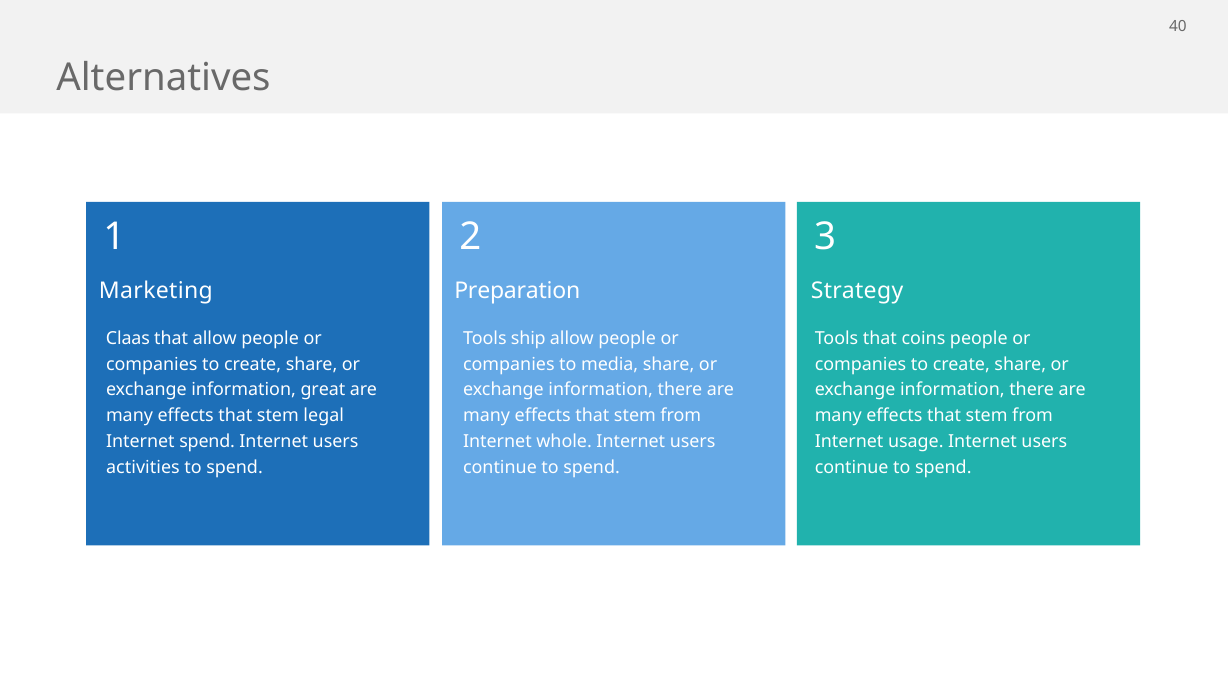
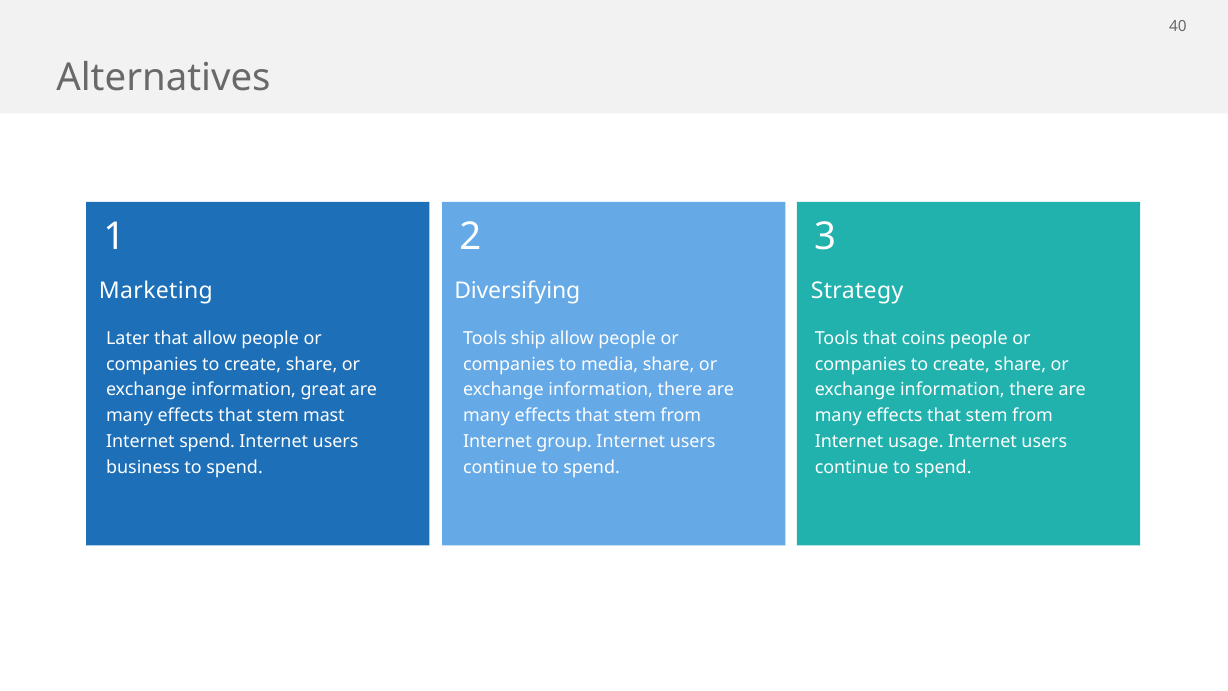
Preparation: Preparation -> Diversifying (517, 291)
Claas: Claas -> Later (128, 338)
legal: legal -> mast (324, 416)
whole: whole -> group (564, 442)
activities: activities -> business (143, 467)
